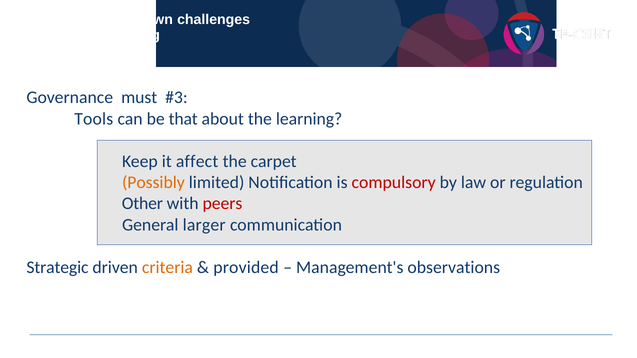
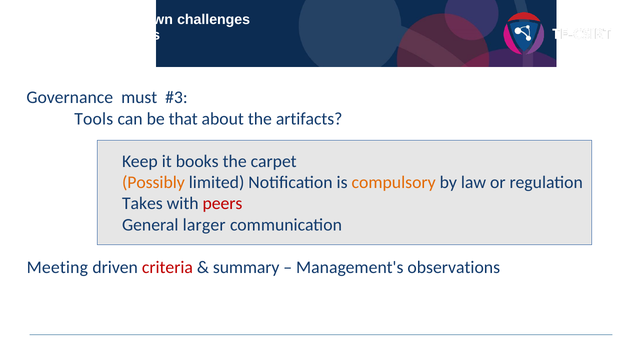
strong: strong -> assets (138, 35)
learning: learning -> artifacts (309, 119)
affect: affect -> books (197, 161)
compulsory colour: red -> orange (394, 183)
Other: Other -> Takes (142, 204)
Strategic: Strategic -> Meeting (57, 268)
criteria colour: orange -> red (167, 268)
provided: provided -> summary (246, 268)
